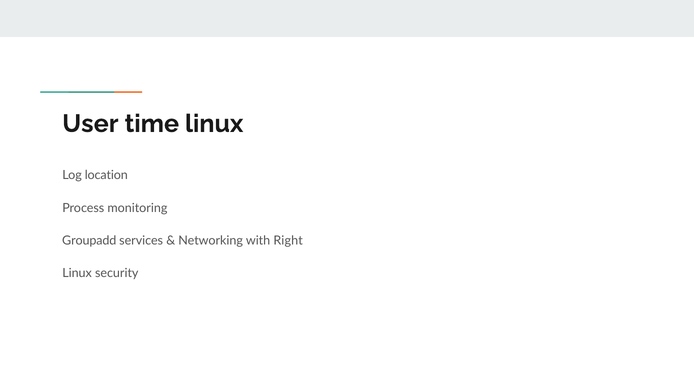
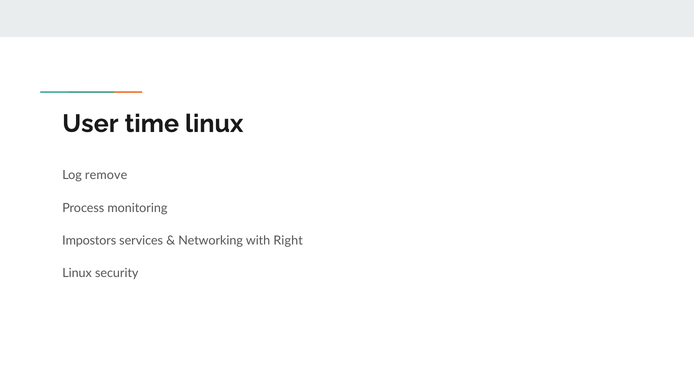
location: location -> remove (106, 175)
Groupadd: Groupadd -> Impostors (89, 241)
